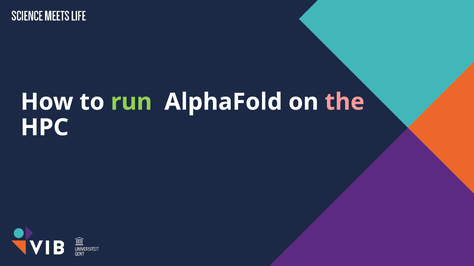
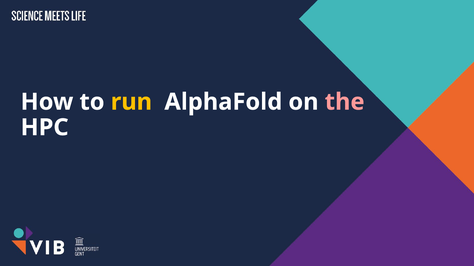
run colour: light green -> yellow (131, 102)
